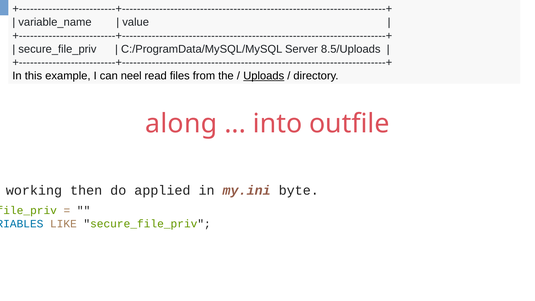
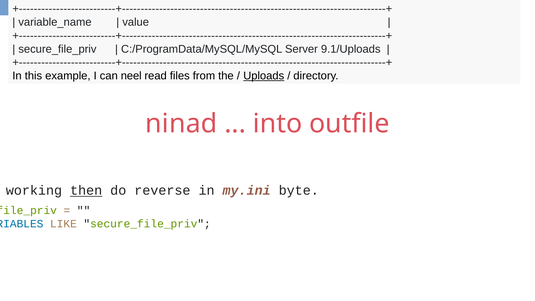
8.5/Uploads: 8.5/Uploads -> 9.1/Uploads (351, 49)
along: along -> ninad (181, 124)
then underline: none -> present (86, 190)
applied: applied -> reverse (162, 190)
